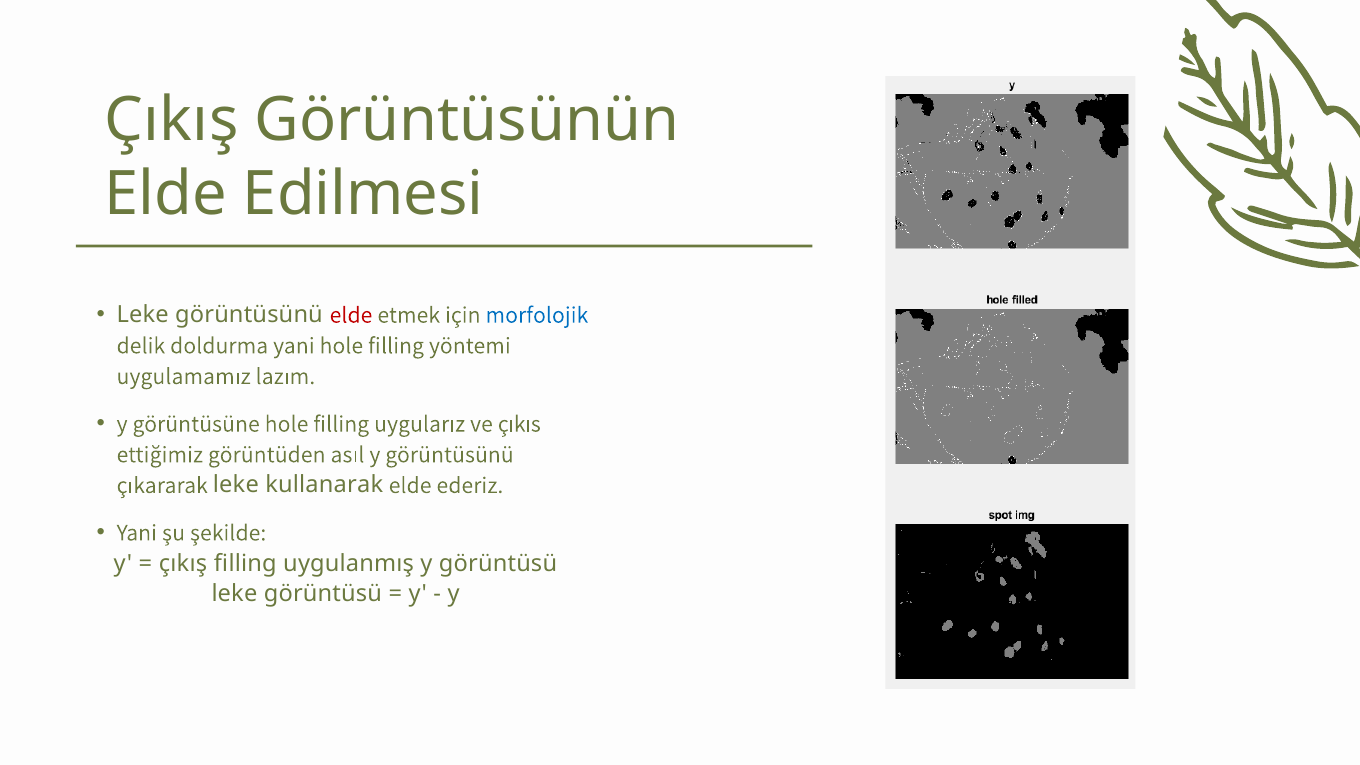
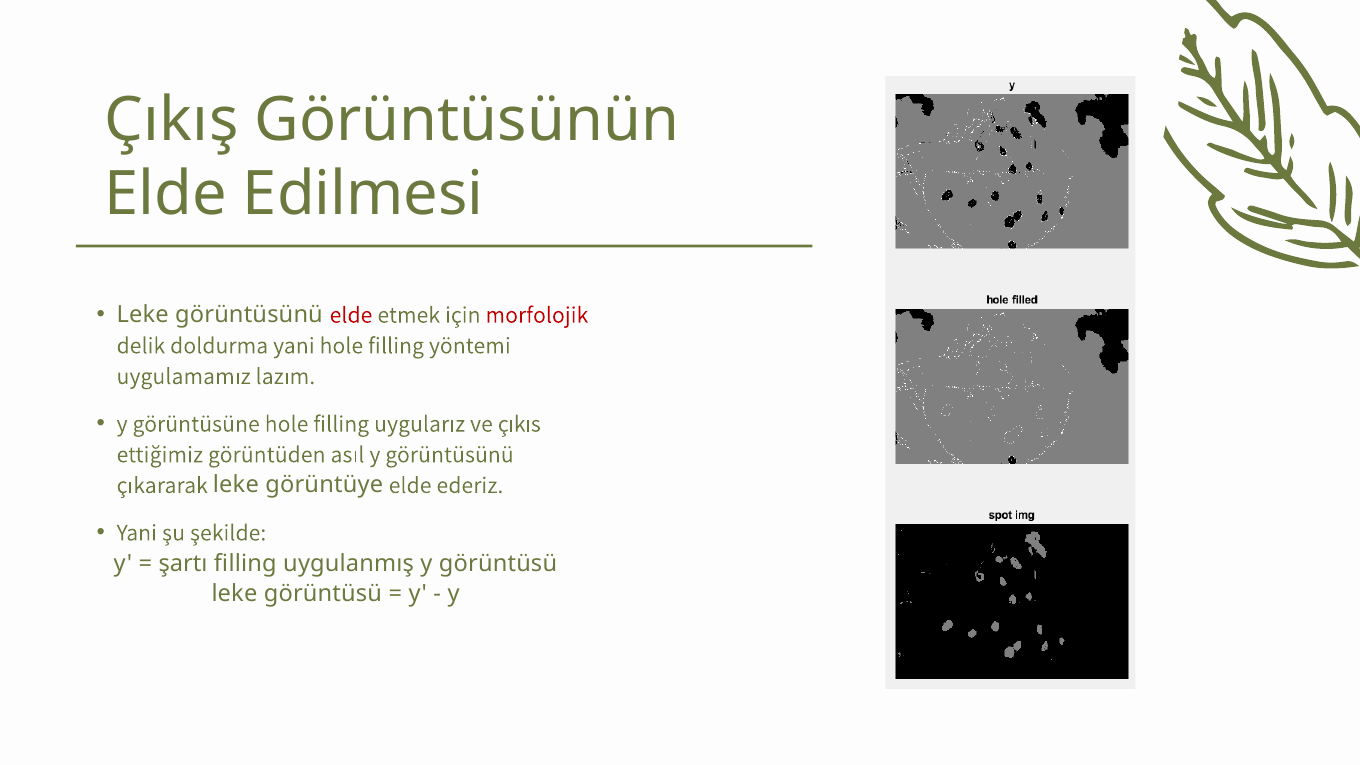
morfolojik colour: blue -> red (537, 315)
kullanarak: kullanarak -> görüntüye (324, 485)
çıkış: çıkış -> şartı (183, 563)
